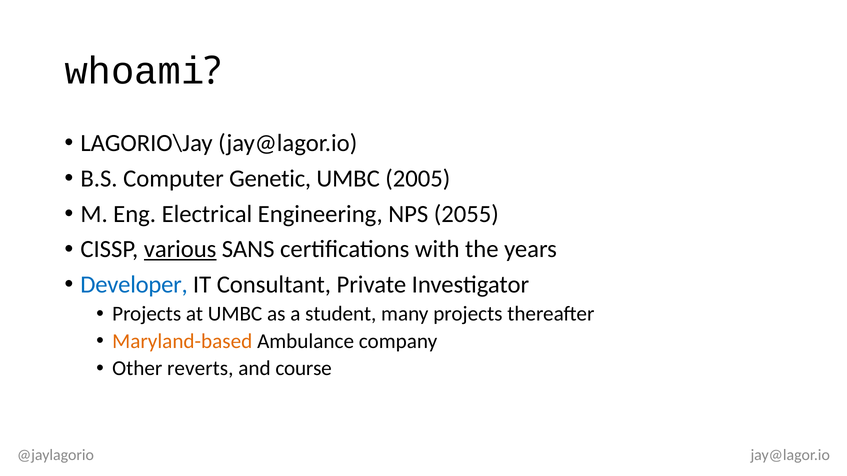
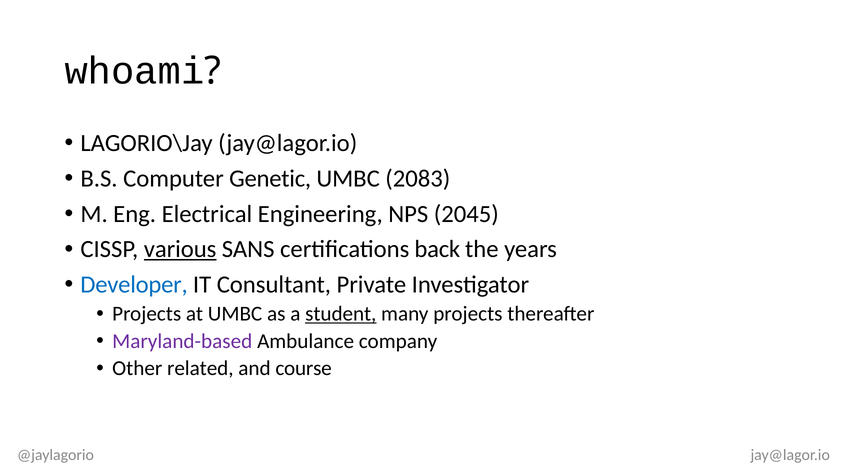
2005: 2005 -> 2083 (418, 179)
2055: 2055 -> 2045 (466, 214)
with: with -> back (437, 250)
student underline: none -> present (341, 314)
Maryland-based colour: orange -> purple (182, 341)
reverts: reverts -> related (200, 369)
